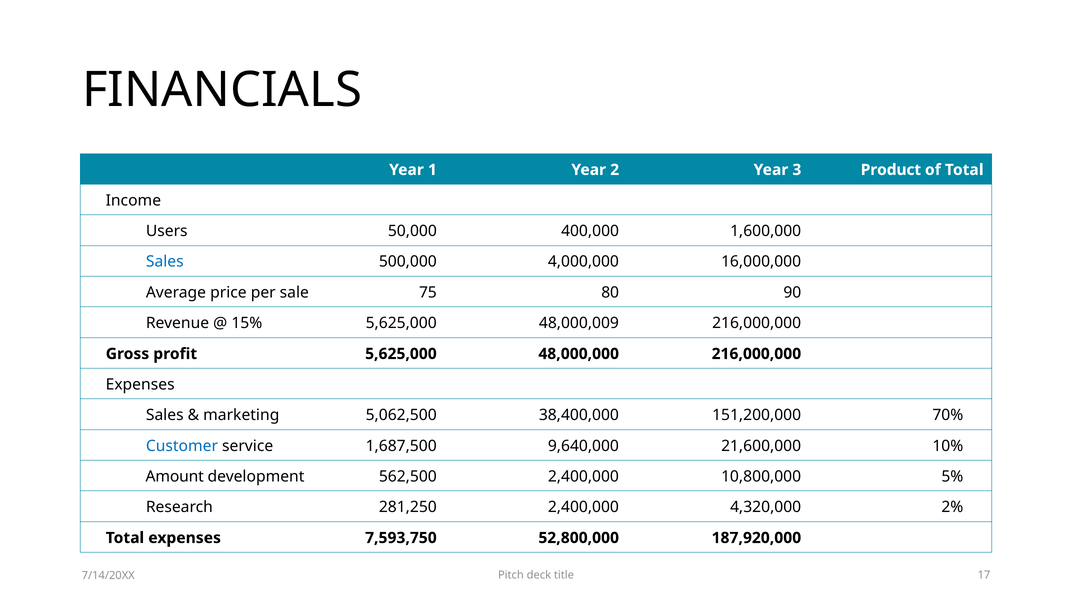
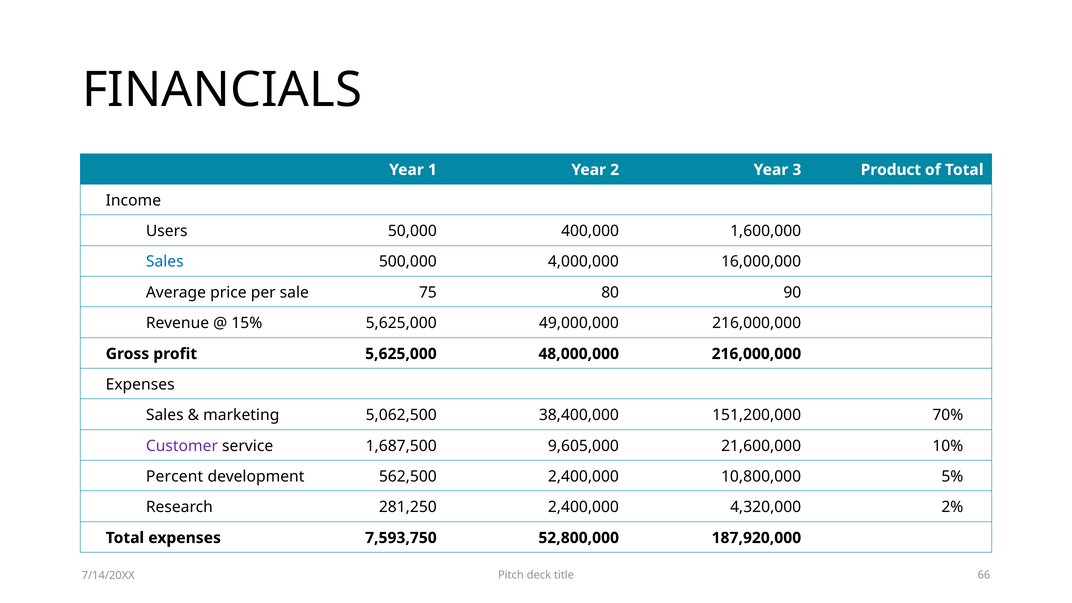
48,000,009: 48,000,009 -> 49,000,000 (579, 323)
Customer colour: blue -> purple (182, 446)
9,640,000: 9,640,000 -> 9,605,000 (583, 446)
Amount: Amount -> Percent (175, 477)
17: 17 -> 66 (984, 575)
